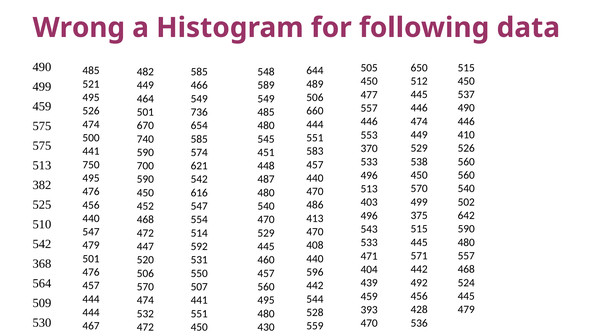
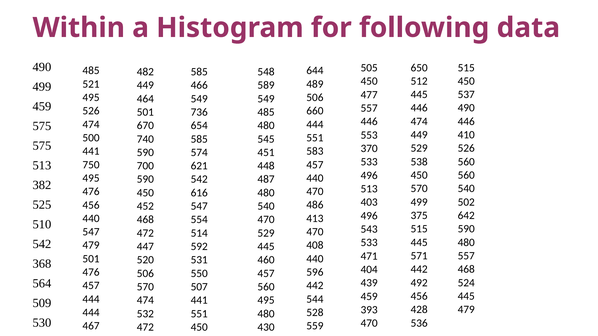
Wrong: Wrong -> Within (79, 28)
